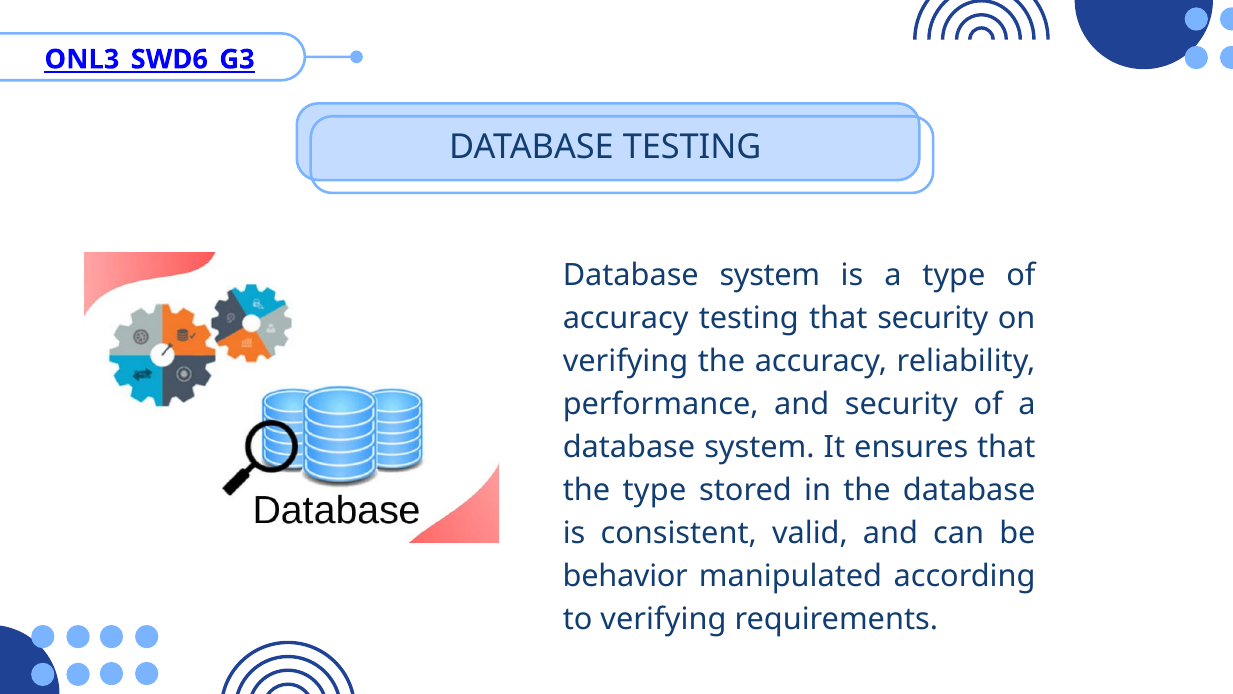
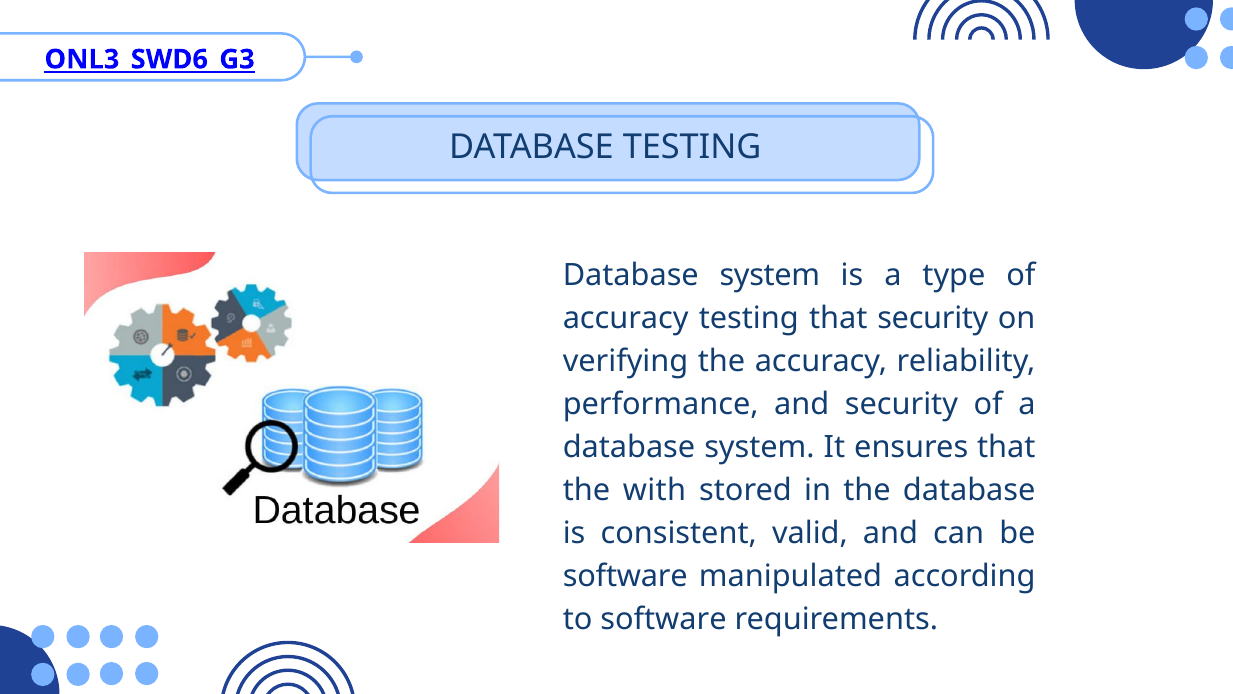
the type: type -> with (654, 490)
behavior: behavior -> software (625, 576)
to verifying: verifying -> software (663, 619)
